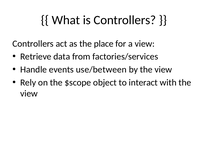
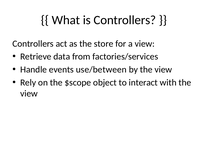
place: place -> store (104, 44)
